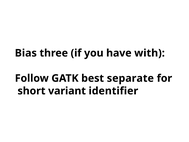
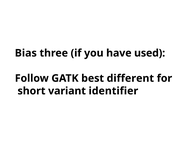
with: with -> used (150, 53)
separate: separate -> different (130, 78)
